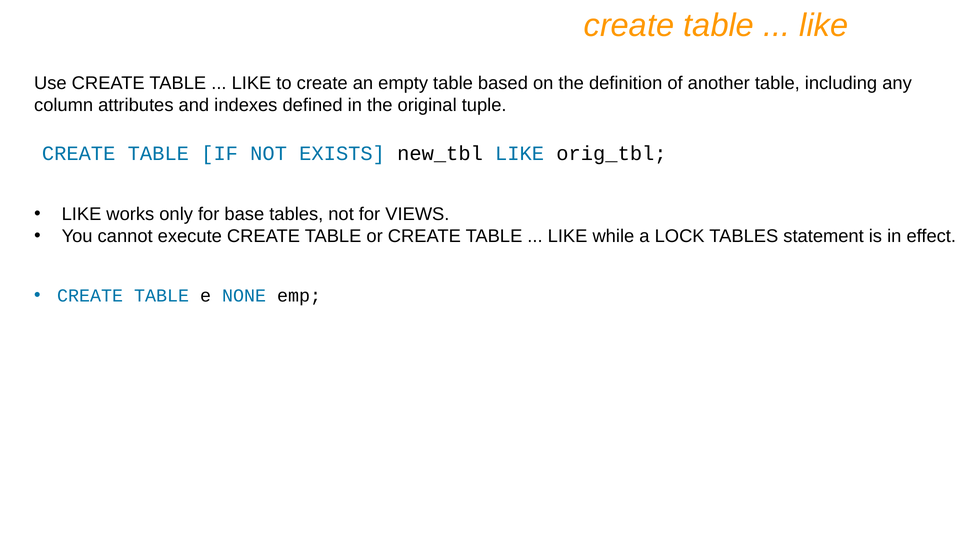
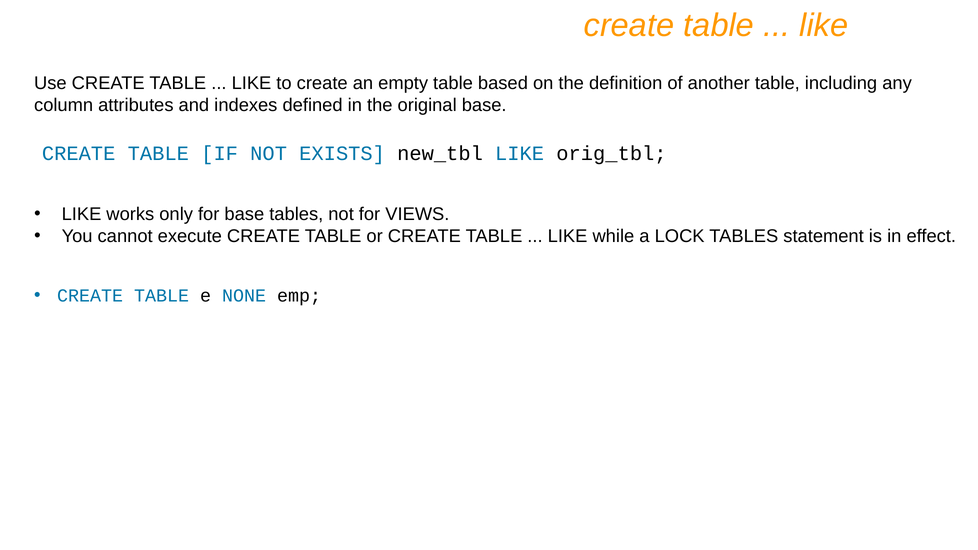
original tuple: tuple -> base (484, 105)
